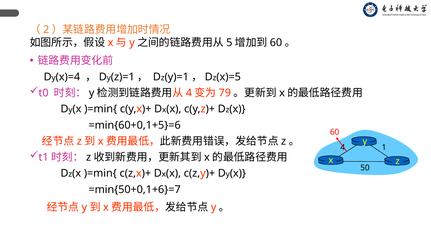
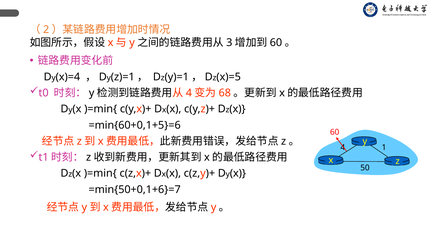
5: 5 -> 3 (229, 43)
79: 79 -> 68 (225, 93)
